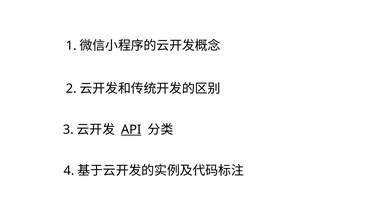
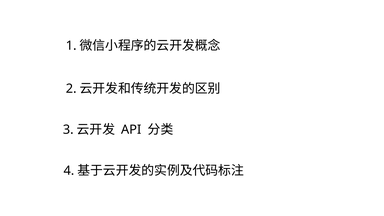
API underline: present -> none (131, 130)
